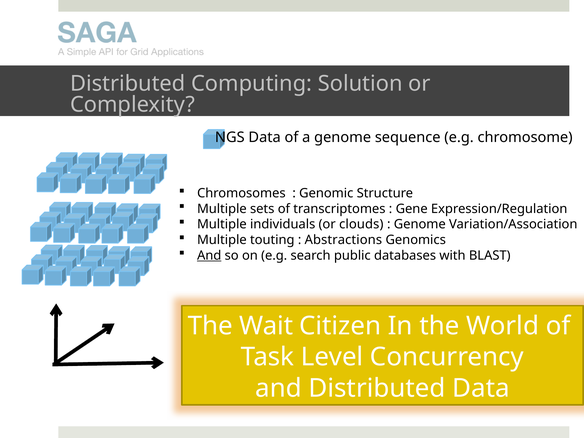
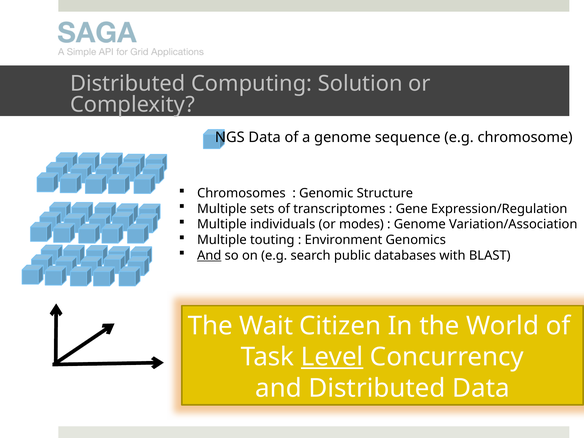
clouds: clouds -> modes (361, 224)
Abstractions: Abstractions -> Environment (343, 240)
Level underline: none -> present (332, 357)
